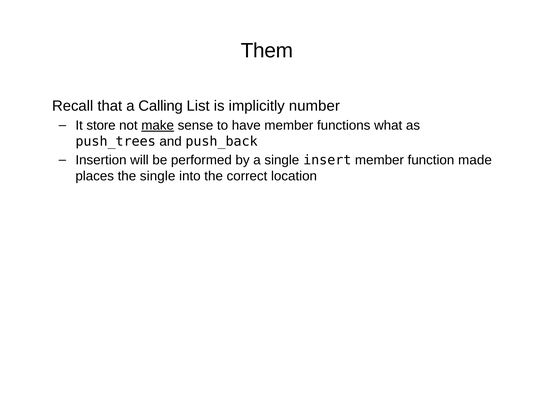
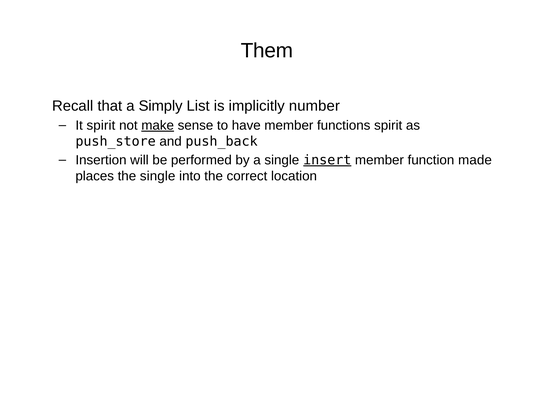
Calling: Calling -> Simply (161, 106)
It store: store -> spirit (101, 126)
functions what: what -> spirit (388, 126)
push_trees: push_trees -> push_store (116, 142)
insert underline: none -> present (327, 160)
